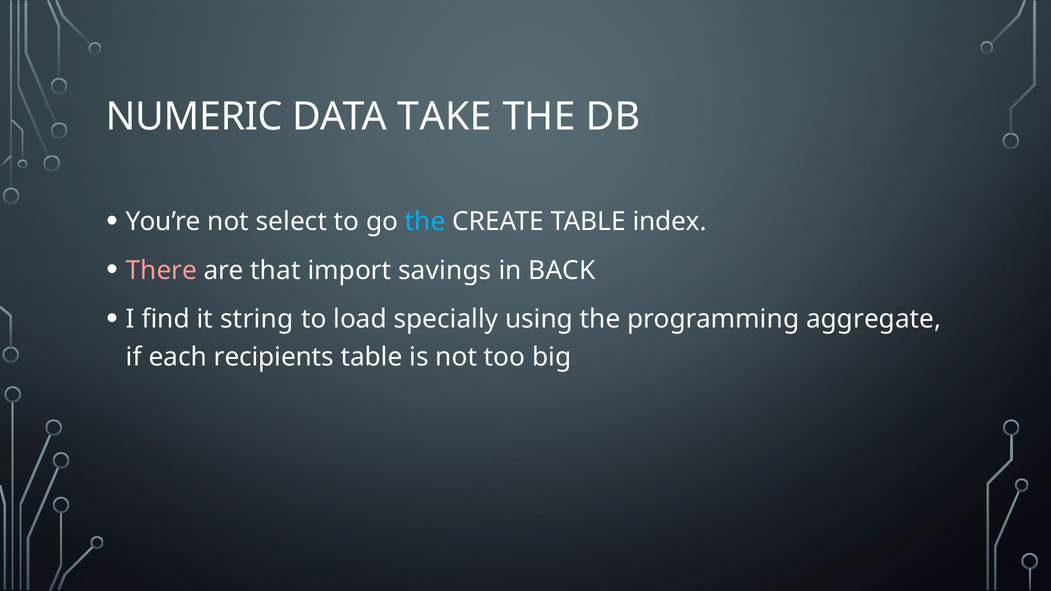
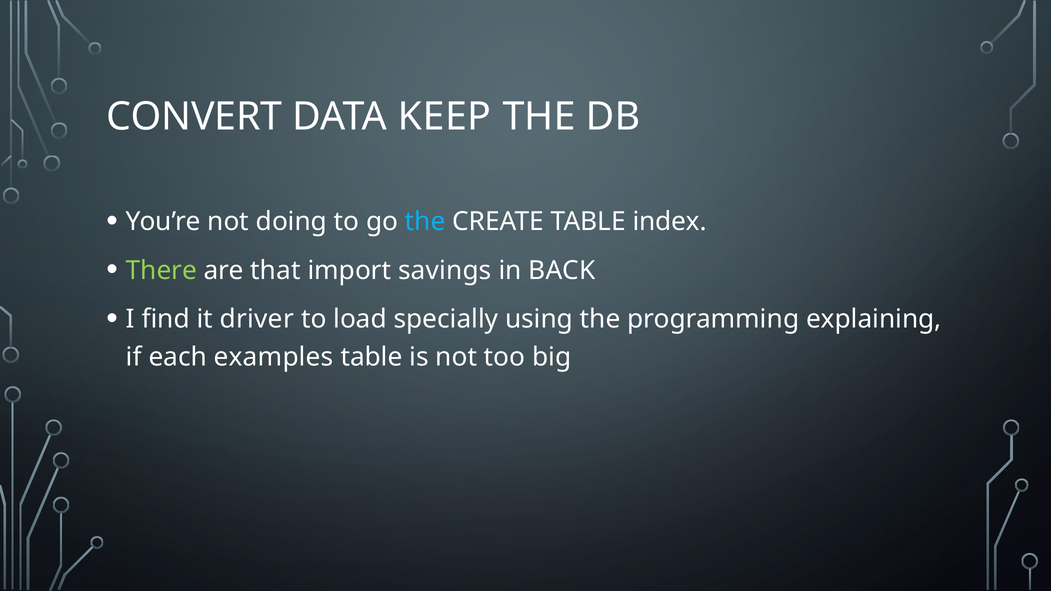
NUMERIC: NUMERIC -> CONVERT (194, 117)
TAKE: TAKE -> KEEP (445, 117)
select: select -> doing (291, 222)
There colour: pink -> light green (161, 271)
string: string -> driver (257, 319)
aggregate: aggregate -> explaining (874, 319)
recipients: recipients -> examples (274, 357)
